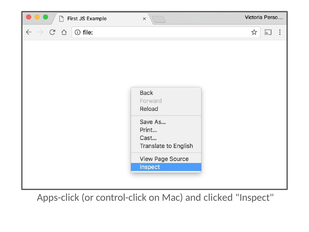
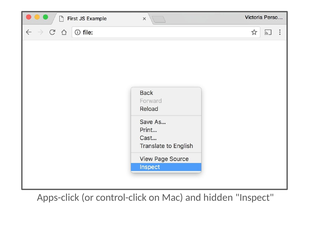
clicked: clicked -> hidden (218, 197)
